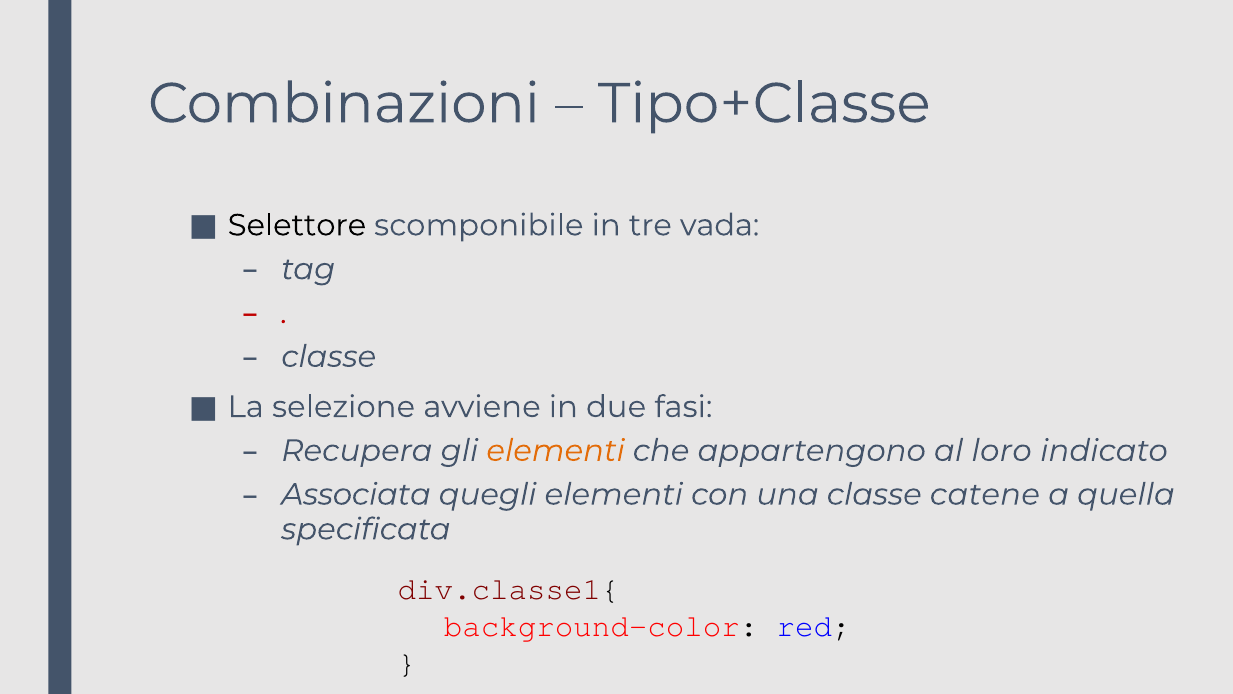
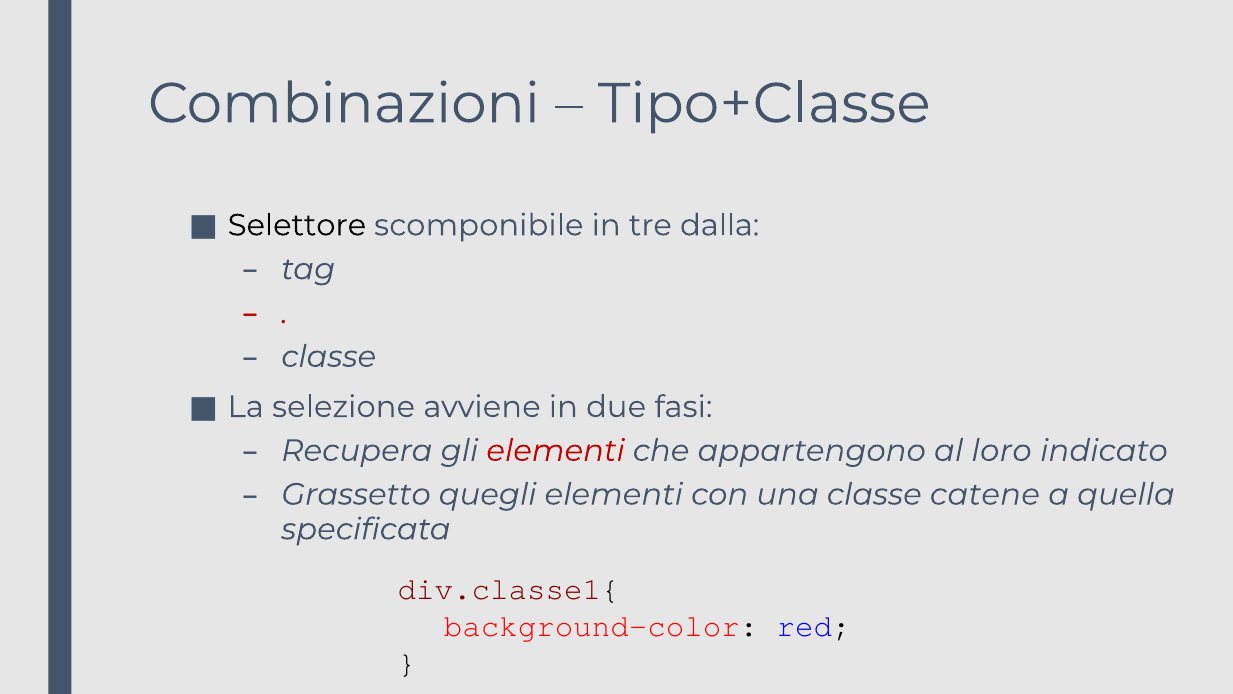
vada: vada -> dalla (720, 225)
elementi colour: orange -> red (556, 450)
Associata: Associata -> Grassetto (356, 494)
